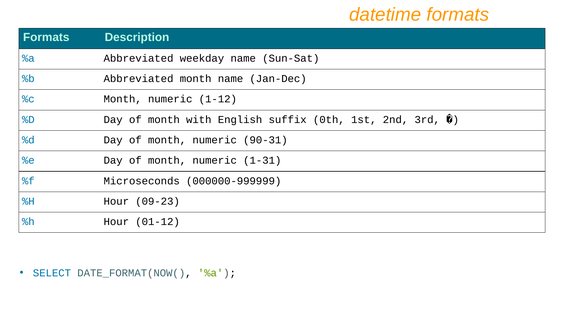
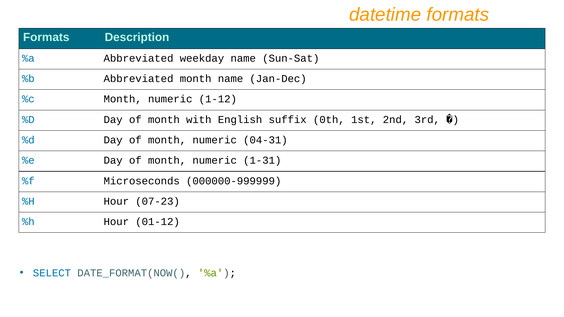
90-31: 90-31 -> 04-31 (265, 140)
09-23: 09-23 -> 07-23 (158, 201)
